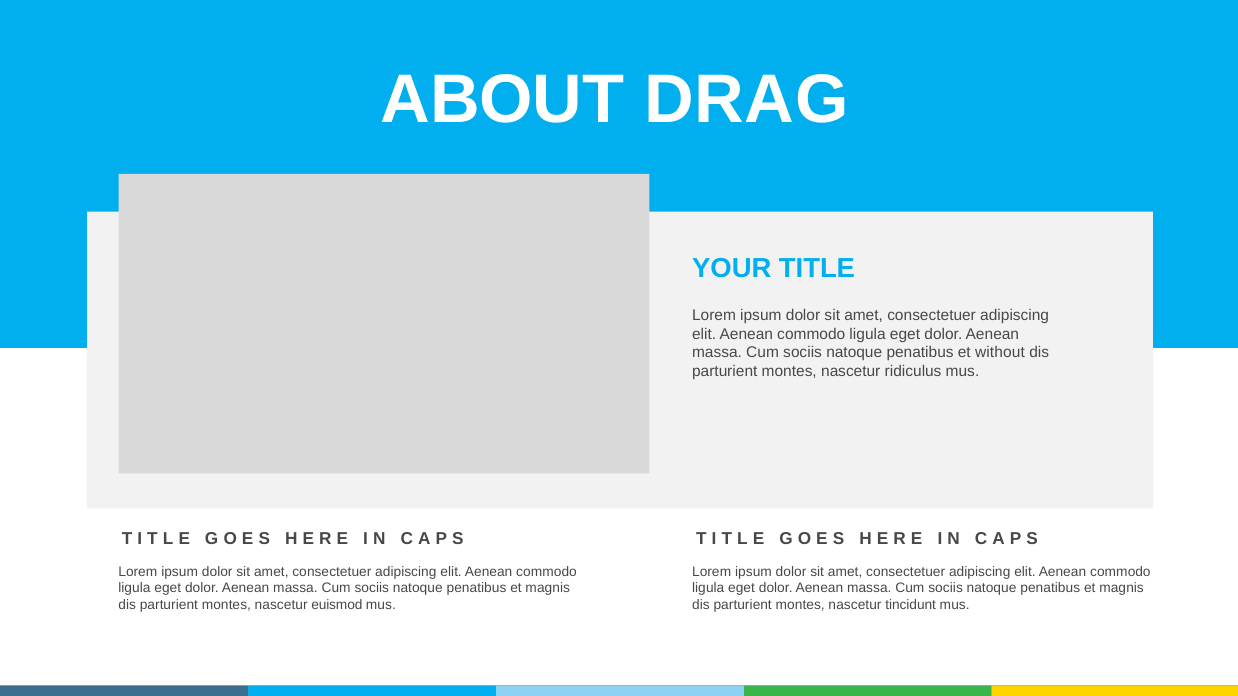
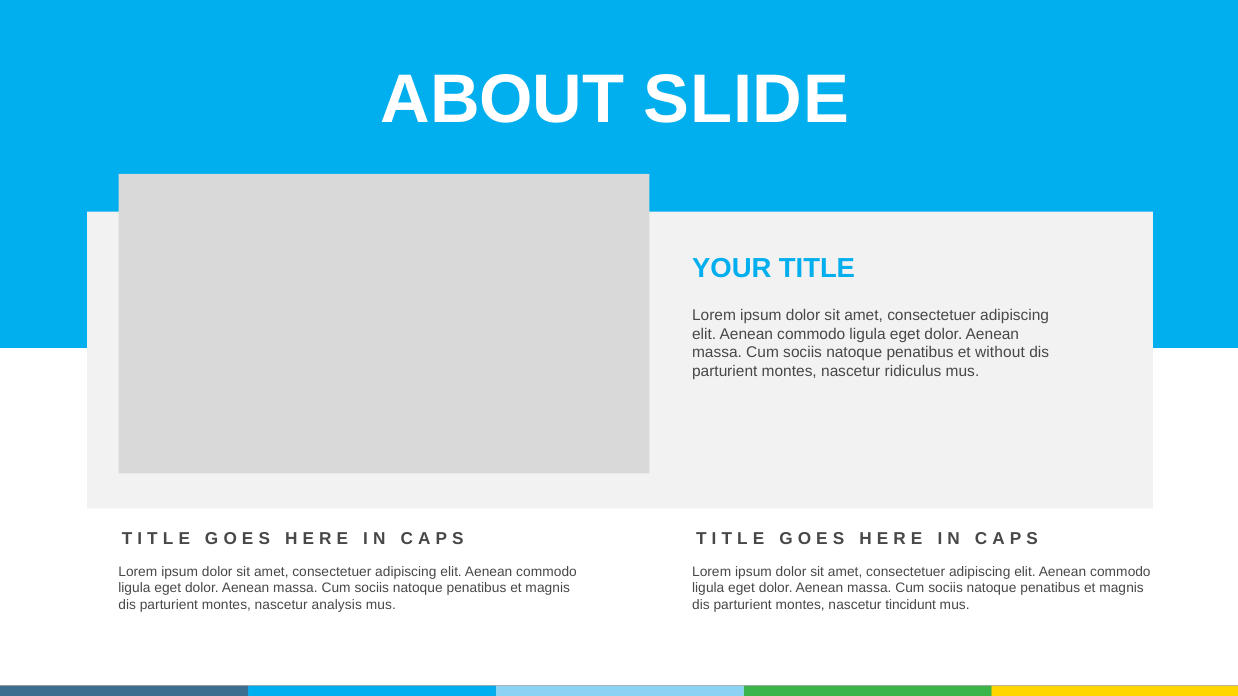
DRAG: DRAG -> SLIDE (746, 100)
euismod: euismod -> analysis (337, 605)
